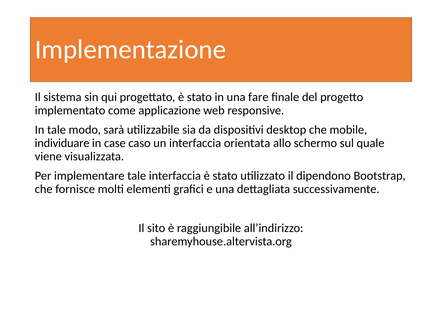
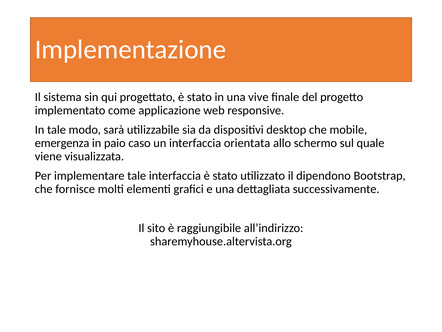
fare: fare -> vive (258, 97)
individuare: individuare -> emergenza (62, 143)
case: case -> paio (115, 143)
